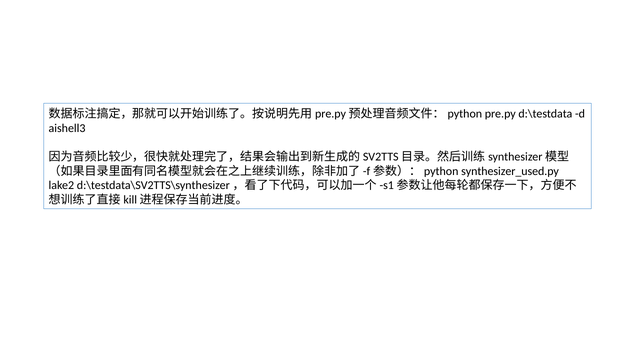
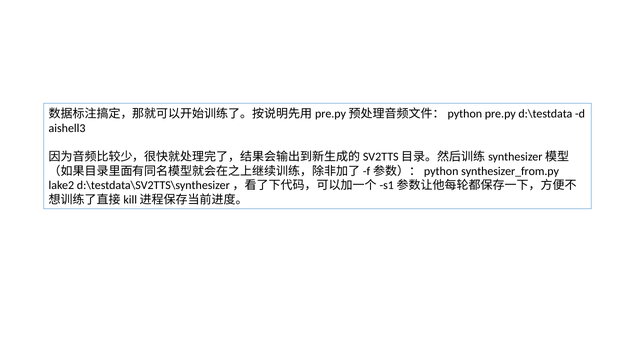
synthesizer_used.py: synthesizer_used.py -> synthesizer_from.py (510, 171)
